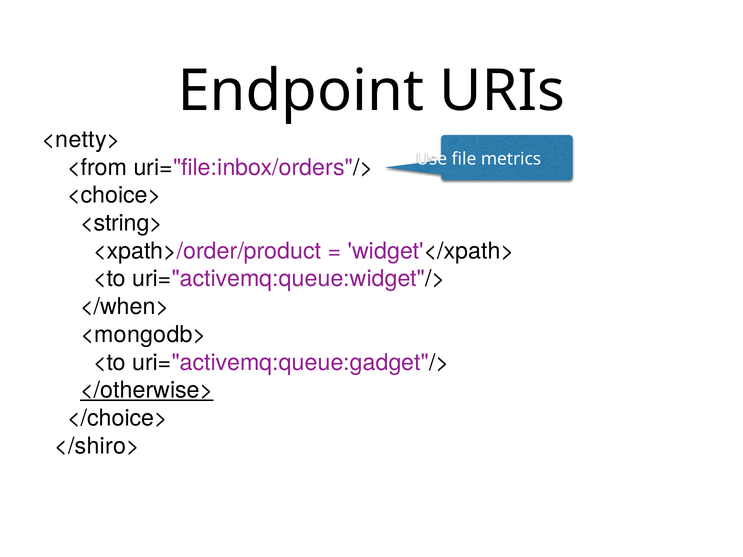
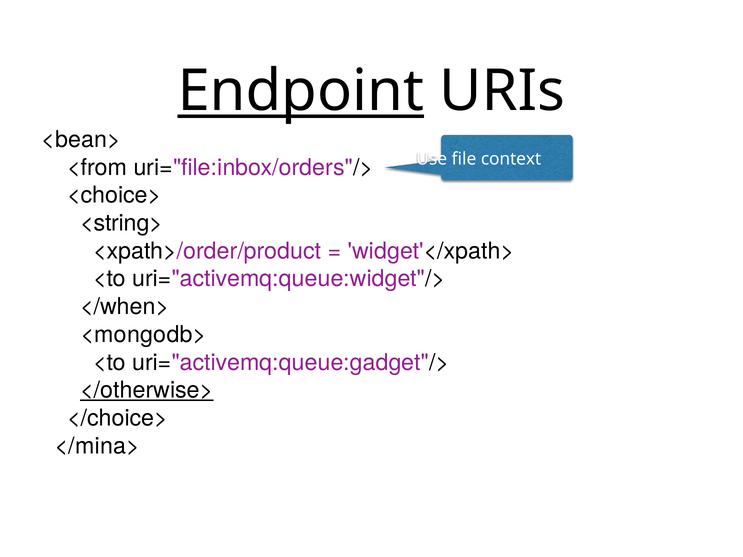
Endpoint underline: none -> present (301, 91)
<netty>: <netty> -> <bean> (81, 140)
metrics: metrics -> context (511, 159)
</shiro>: </shiro> -> </mina> (97, 446)
